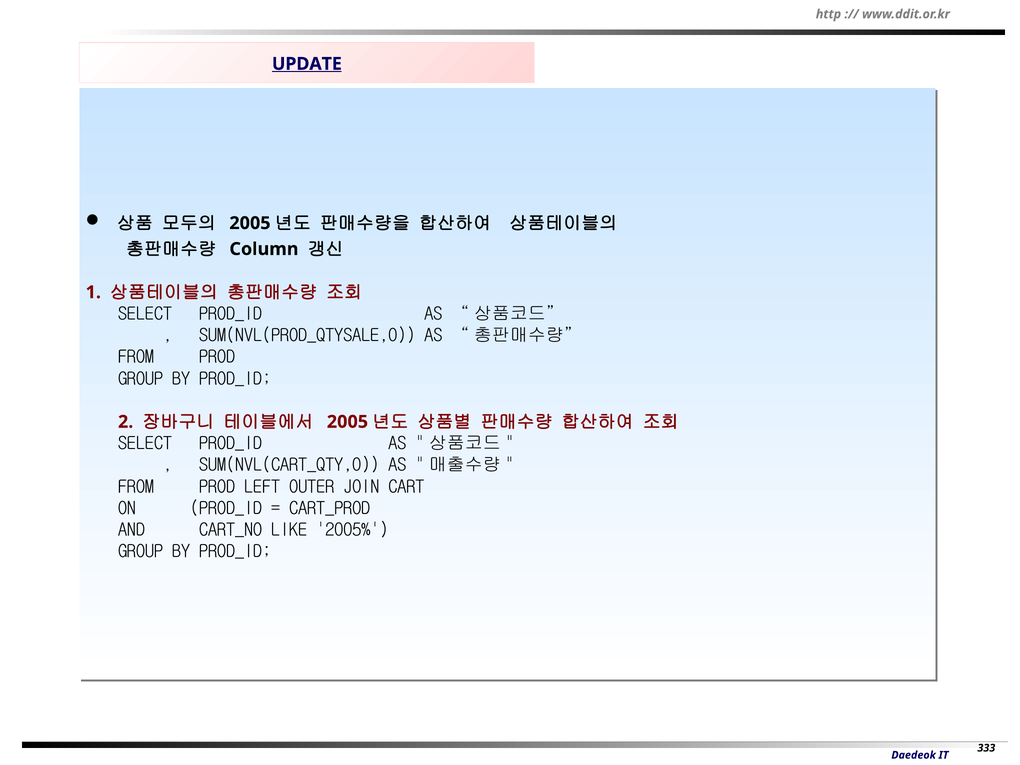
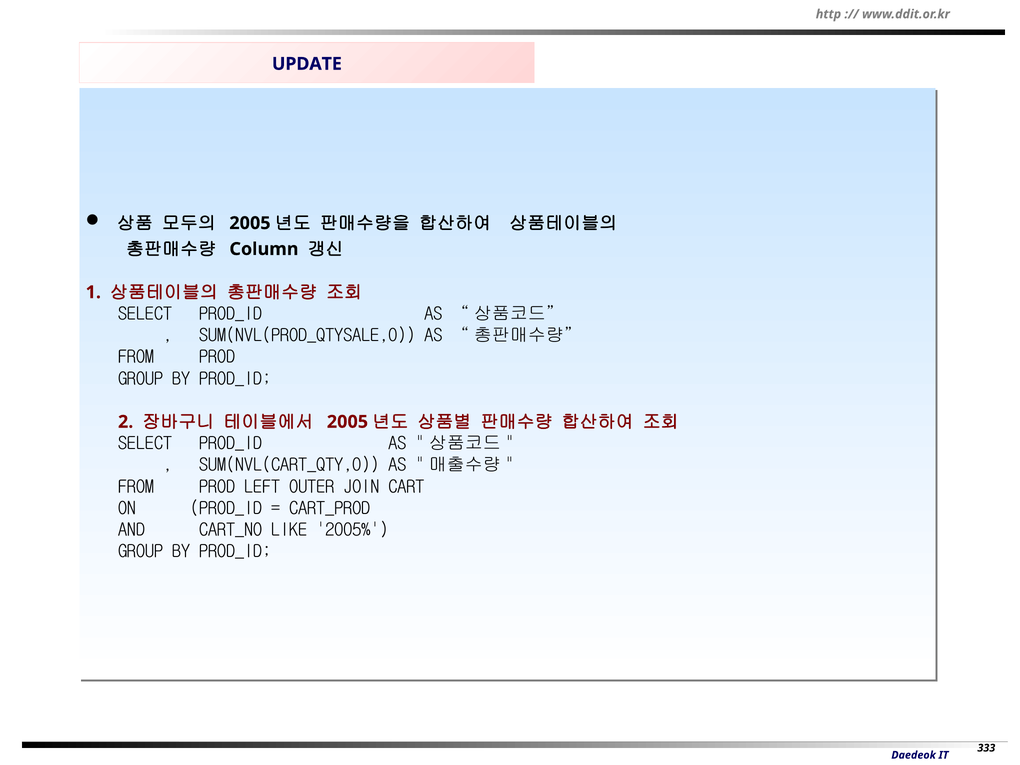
UPDATE underline: present -> none (307, 64)
